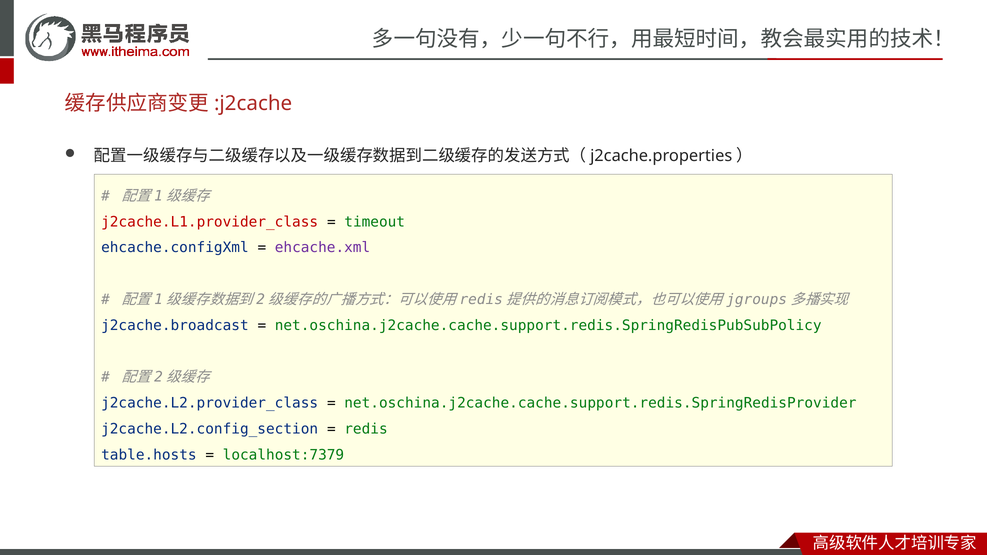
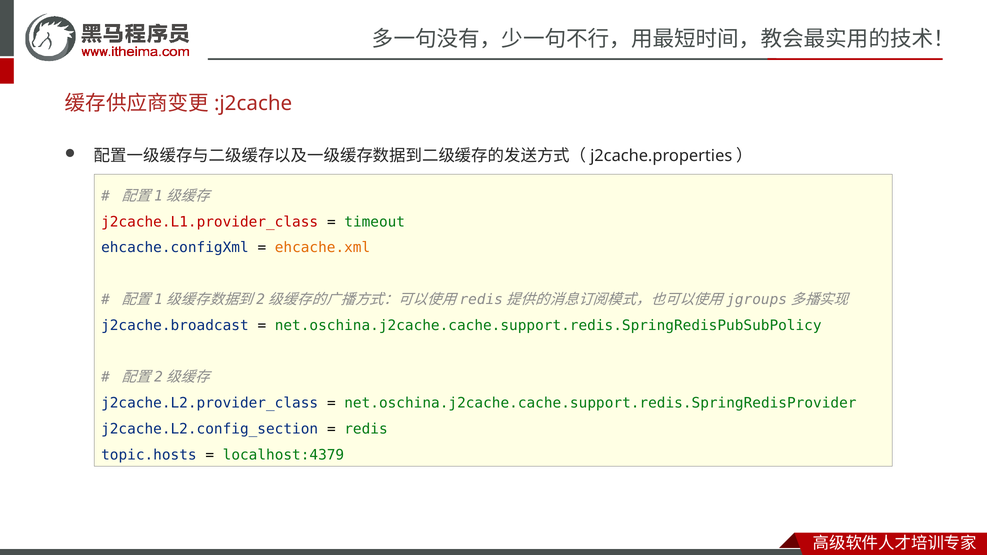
ehcache.xml colour: purple -> orange (323, 248)
table.hosts: table.hosts -> topic.hosts (149, 455)
localhost:7379: localhost:7379 -> localhost:4379 (283, 455)
